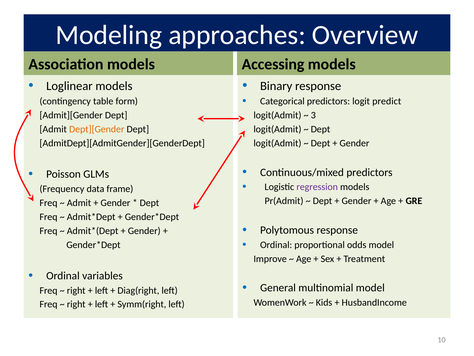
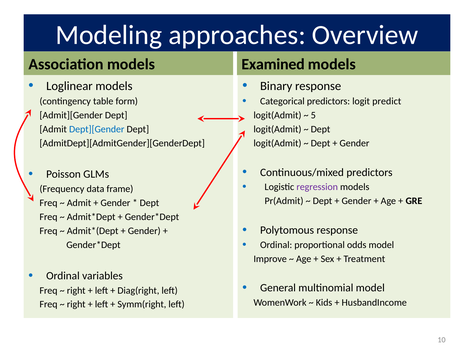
Accessing: Accessing -> Examined (273, 64)
3: 3 -> 5 (313, 115)
Dept][Gender colour: orange -> blue (97, 129)
